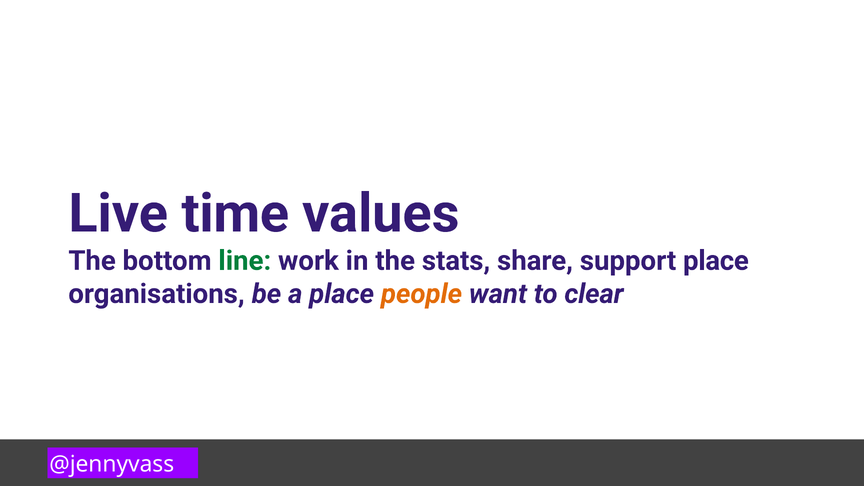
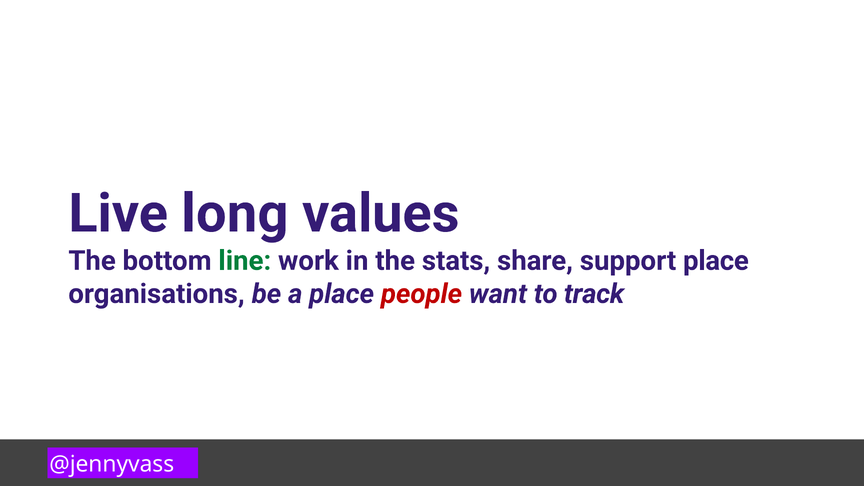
time: time -> long (235, 214)
people colour: orange -> red (422, 294)
clear: clear -> track (594, 294)
